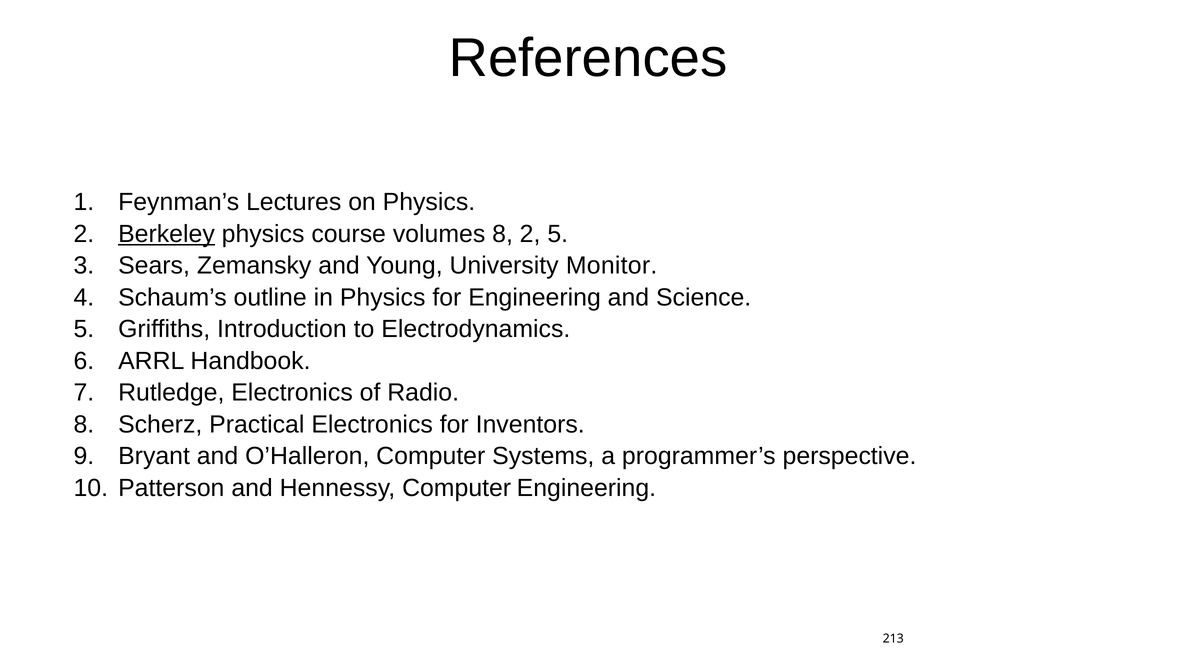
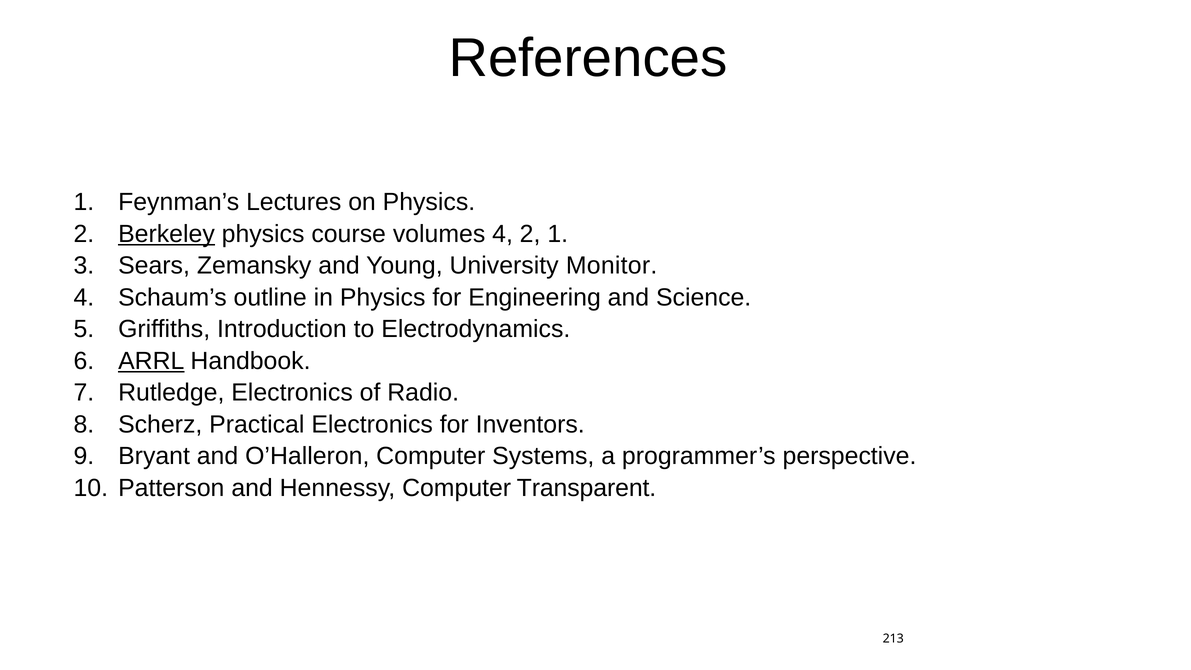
volumes 8: 8 -> 4 (503, 234)
2 5: 5 -> 1 (558, 234)
ARRL underline: none -> present (151, 361)
Computer Engineering: Engineering -> Transparent (586, 488)
